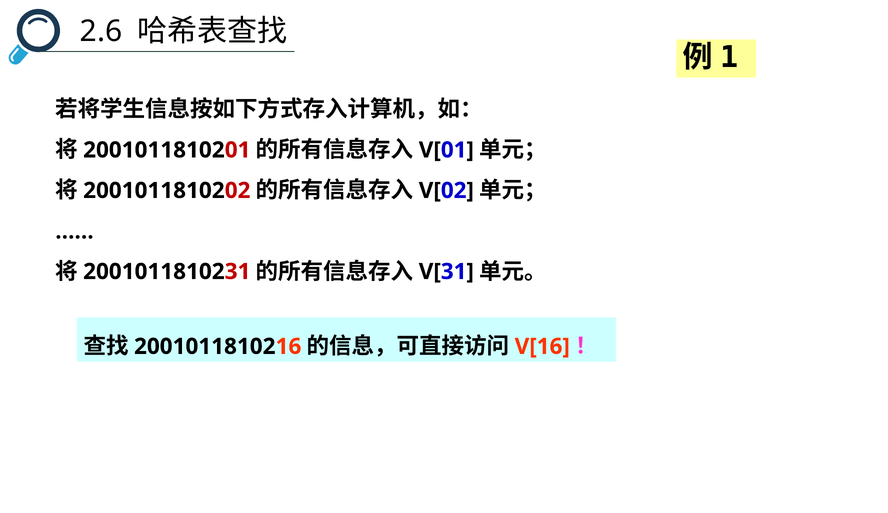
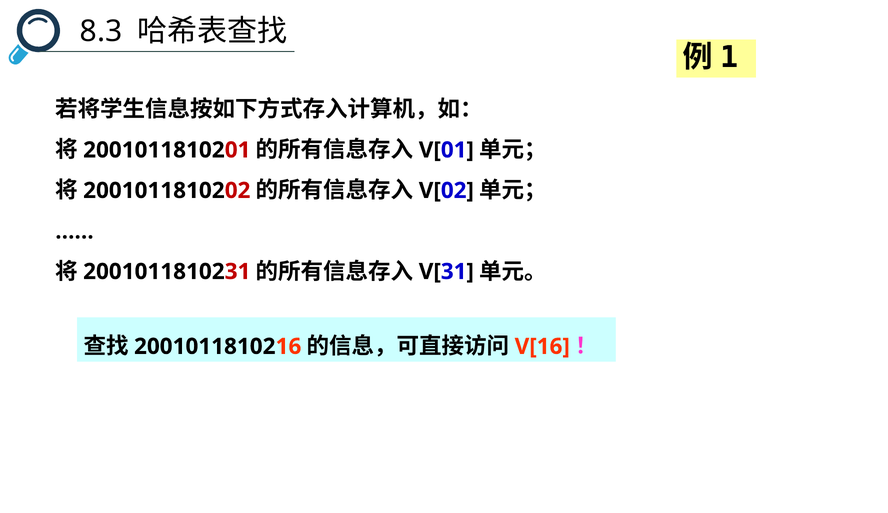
2.6: 2.6 -> 8.3 (101, 31)
